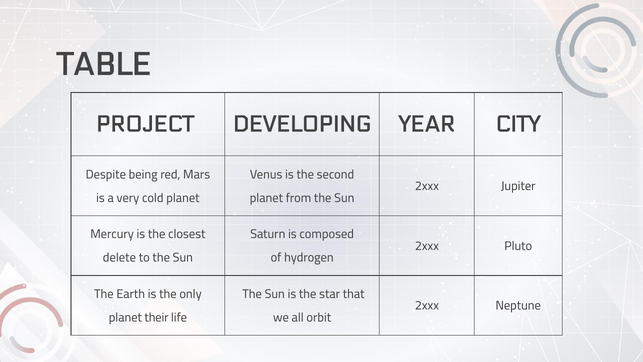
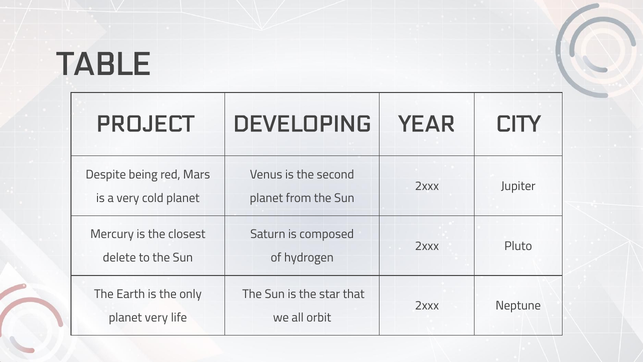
planet their: their -> very (156, 317)
